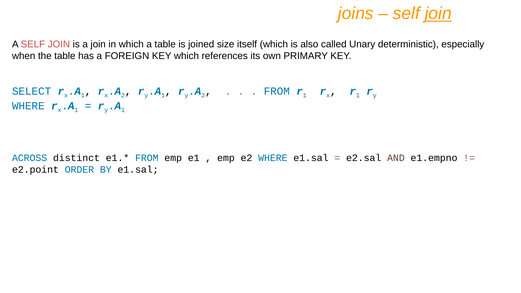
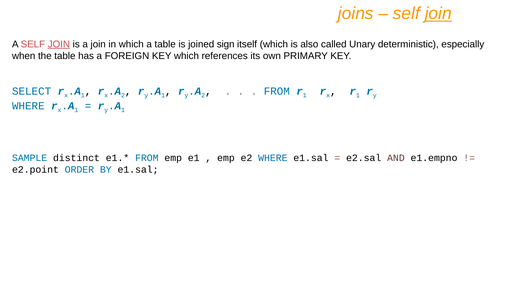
JOIN underline: none -> present (59, 44)
size: size -> sign (226, 44)
ACROSS: ACROSS -> SAMPLE (30, 158)
